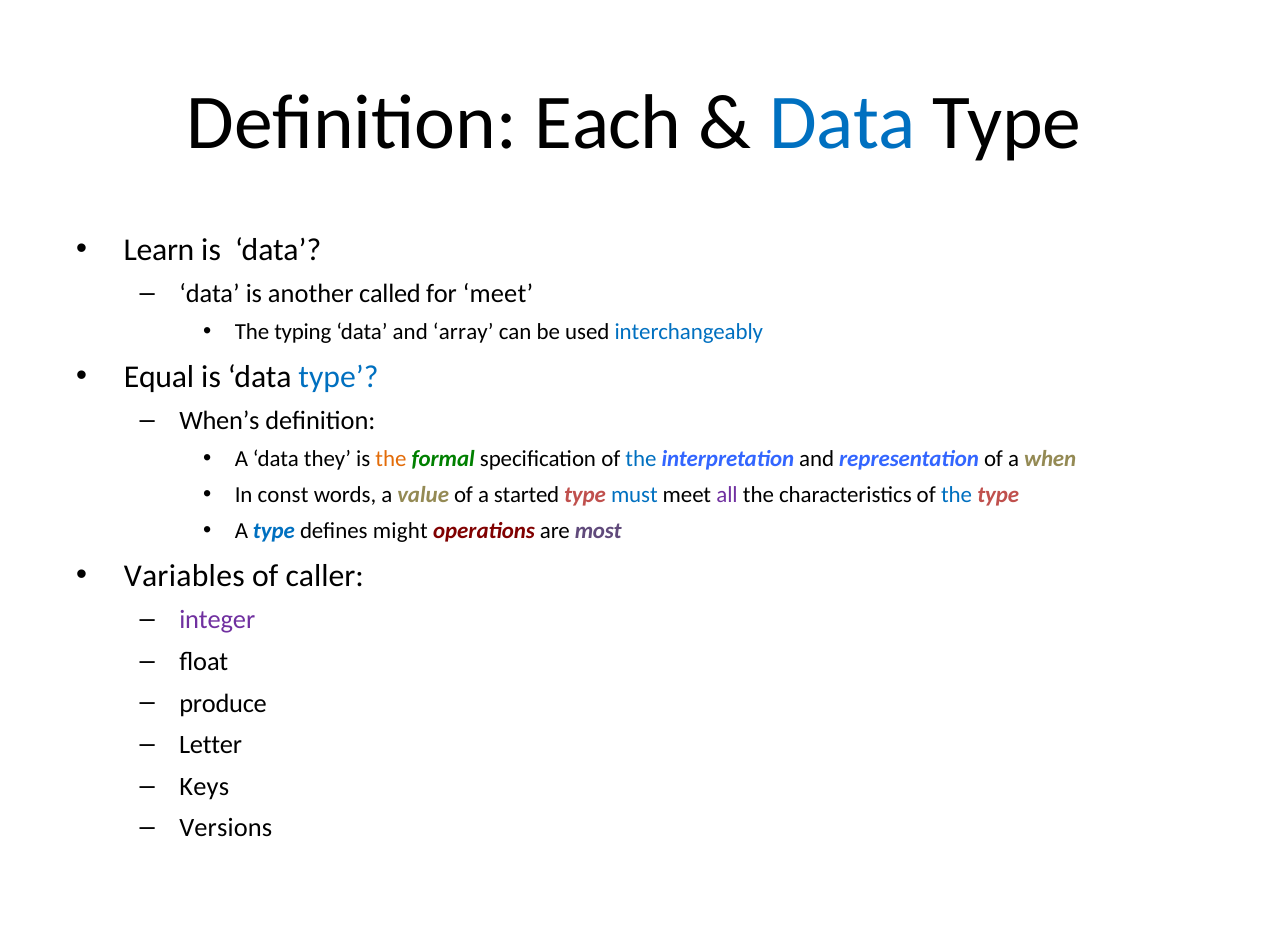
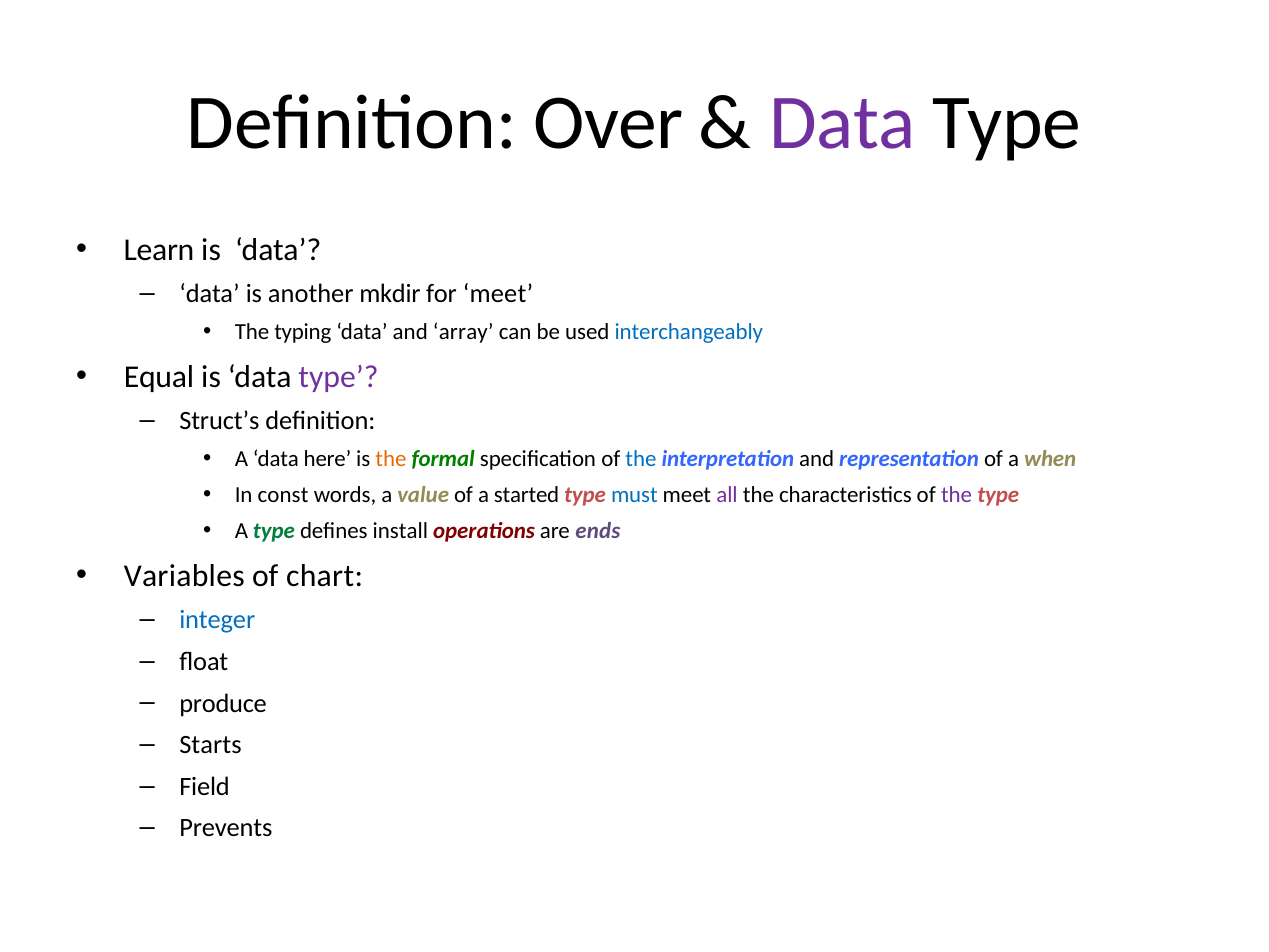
Each: Each -> Over (608, 123)
Data colour: blue -> purple (842, 123)
called: called -> mkdir (390, 294)
type colour: blue -> purple (338, 377)
When’s: When’s -> Struct’s (219, 421)
they: they -> here (328, 459)
the colour: blue -> purple (957, 495)
type colour: blue -> green (274, 531)
might: might -> install (400, 531)
most: most -> ends (598, 531)
caller: caller -> chart (325, 576)
integer colour: purple -> blue (217, 620)
Letter: Letter -> Starts (210, 745)
Keys: Keys -> Field (205, 786)
Versions: Versions -> Prevents (226, 828)
